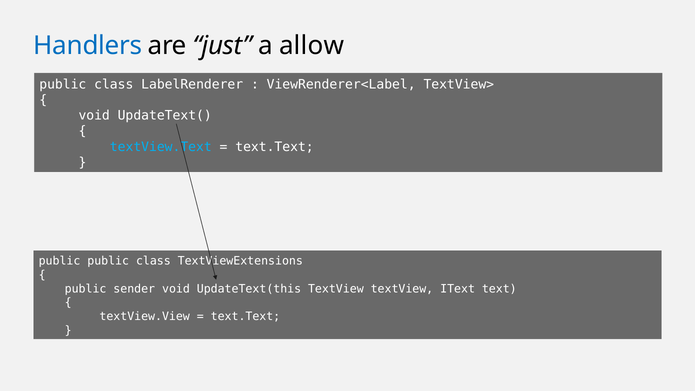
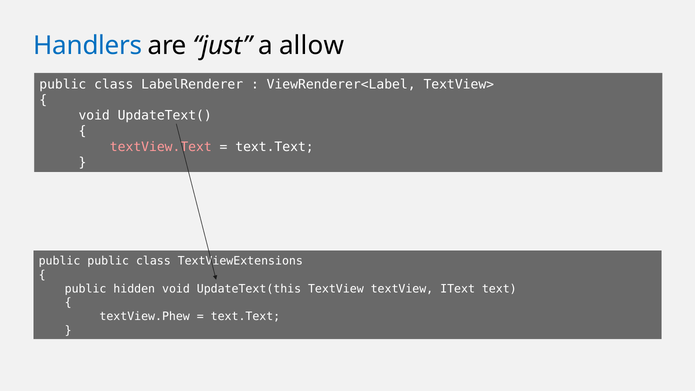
textView.Text colour: light blue -> pink (161, 147)
sender: sender -> hidden (134, 289)
textView.View: textView.View -> textView.Phew (145, 316)
